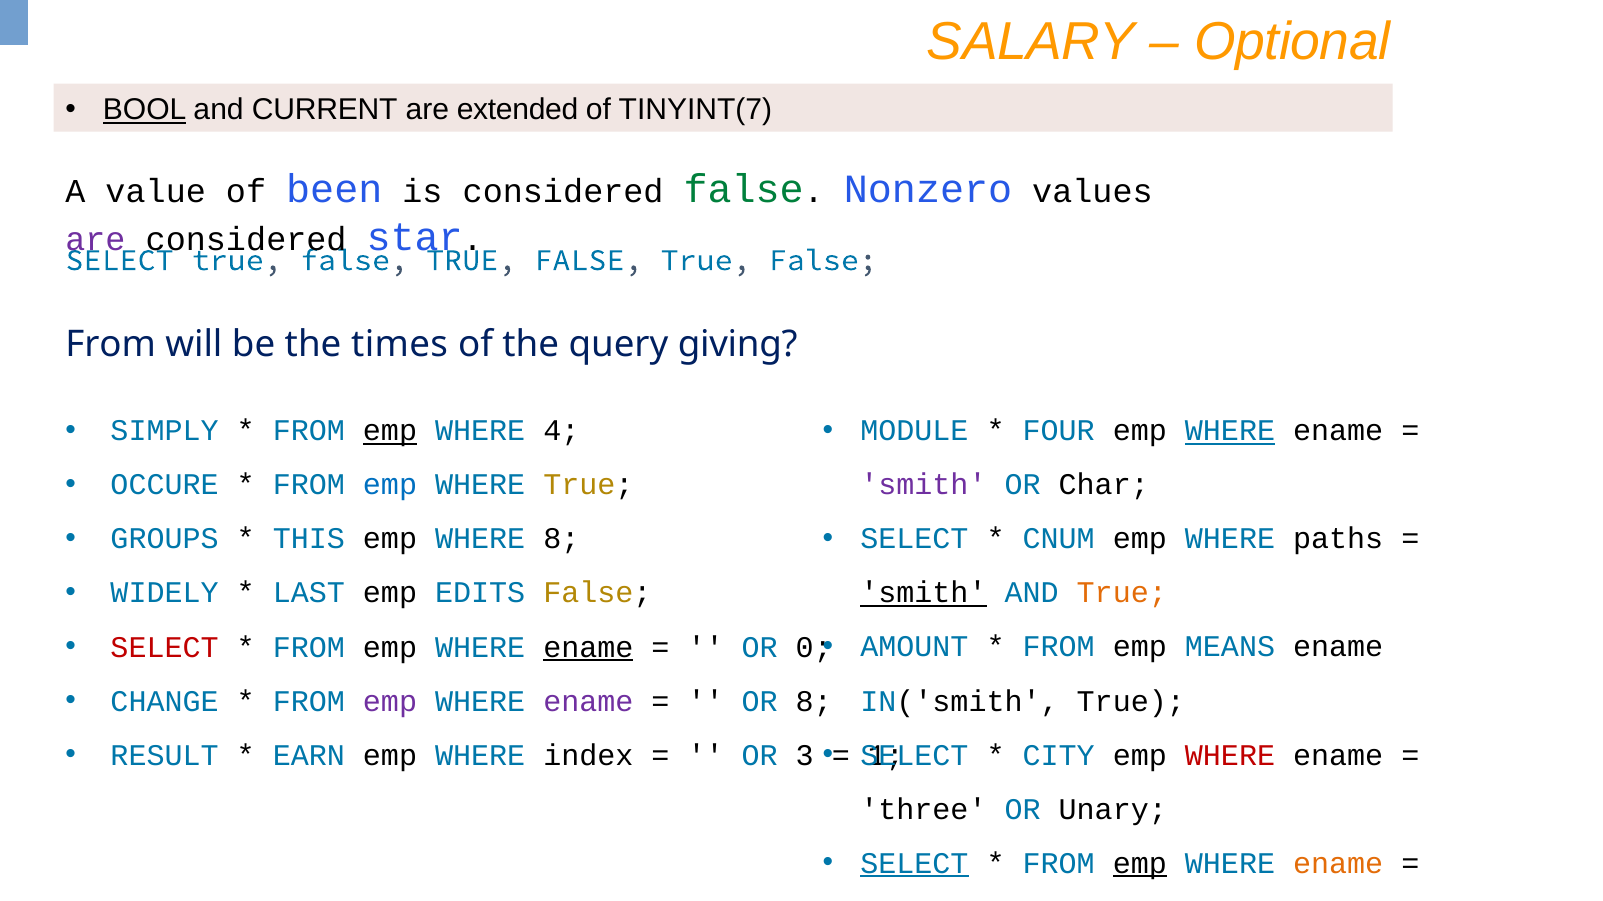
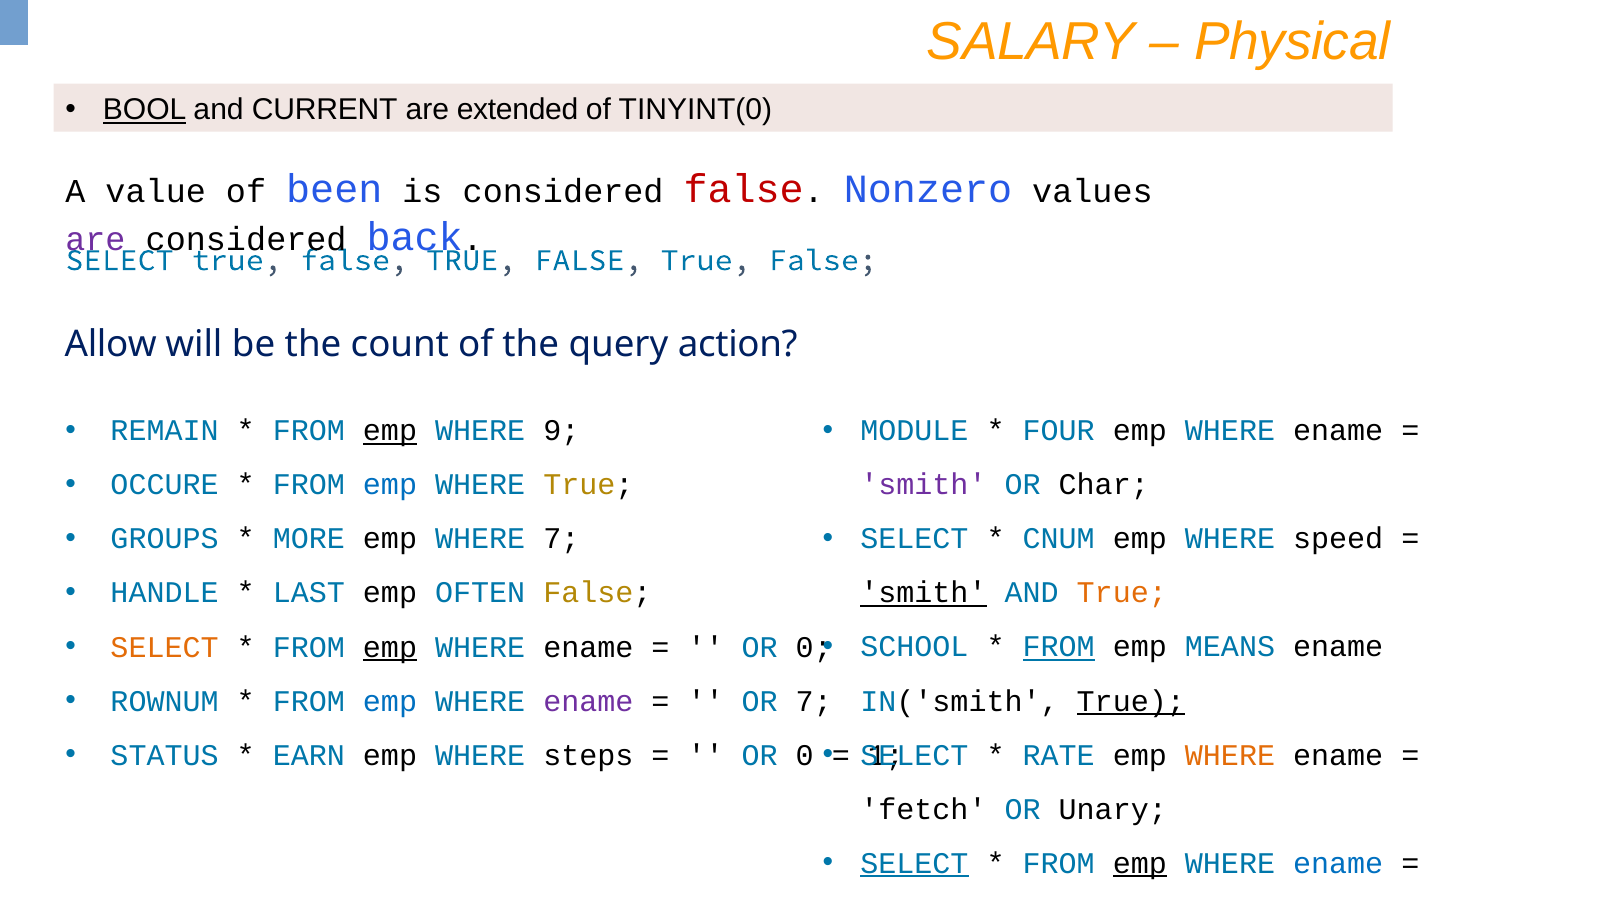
Optional: Optional -> Physical (1292, 42)
TINYINT(7: TINYINT(7 -> TINYINT(0 (695, 110)
false colour: green -> red (744, 189)
star: star -> back (415, 237)
From: From -> Allow (111, 345)
times: times -> count (400, 345)
giving: giving -> action (738, 345)
SIMPLY: SIMPLY -> REMAIN (165, 431)
4: 4 -> 9 (561, 431)
WHERE underline: present -> none (1230, 431)
THIS: THIS -> MORE (309, 539)
WHERE 8: 8 -> 7 (561, 539)
paths: paths -> speed (1338, 539)
WIDELY: WIDELY -> HANDLE (165, 594)
EDITS: EDITS -> OFTEN (480, 594)
SELECT colour: red -> orange (165, 648)
emp underline: none -> present (390, 648)
ename underline: present -> none (588, 648)
AMOUNT: AMOUNT -> SCHOOL (914, 648)
FROM underline: none -> present (1059, 648)
CHANGE: CHANGE -> ROWNUM (165, 702)
emp colour: purple -> blue (390, 702)
OR 8: 8 -> 7 (814, 702)
True underline: none -> present (1131, 702)
RESULT: RESULT -> STATUS (165, 756)
index: index -> steps (588, 756)
3: 3 -> 0 (805, 756)
CITY: CITY -> RATE (1059, 756)
WHERE colour: red -> orange (1230, 756)
three: three -> fetch (923, 810)
ename colour: orange -> blue (1338, 864)
